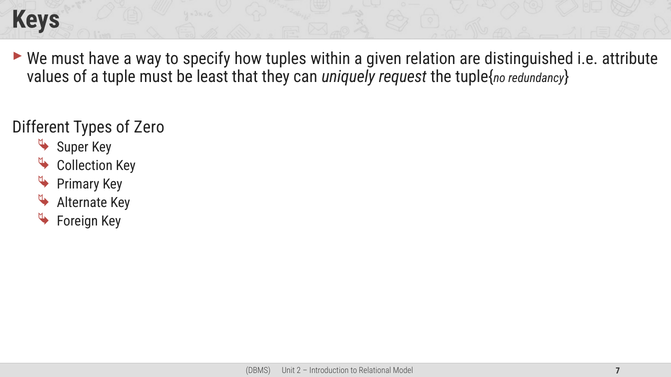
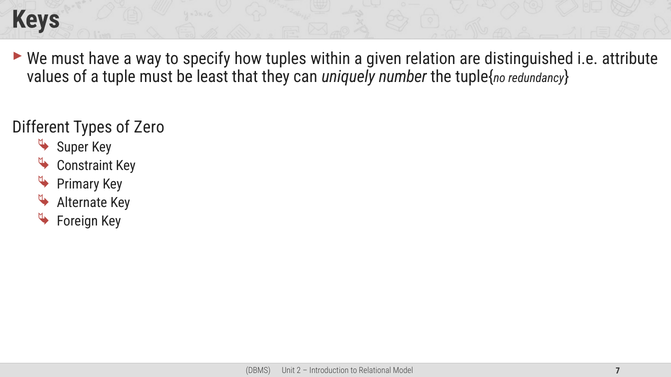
request: request -> number (403, 77)
Collection: Collection -> Constraint (85, 166)
